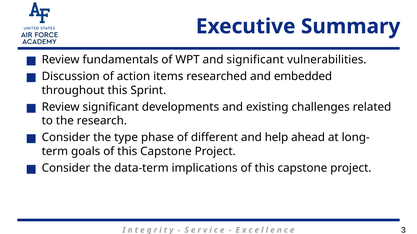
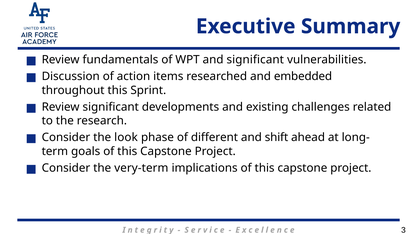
type: type -> look (126, 138)
help: help -> shift (276, 138)
data-term: data-term -> very-term (141, 168)
